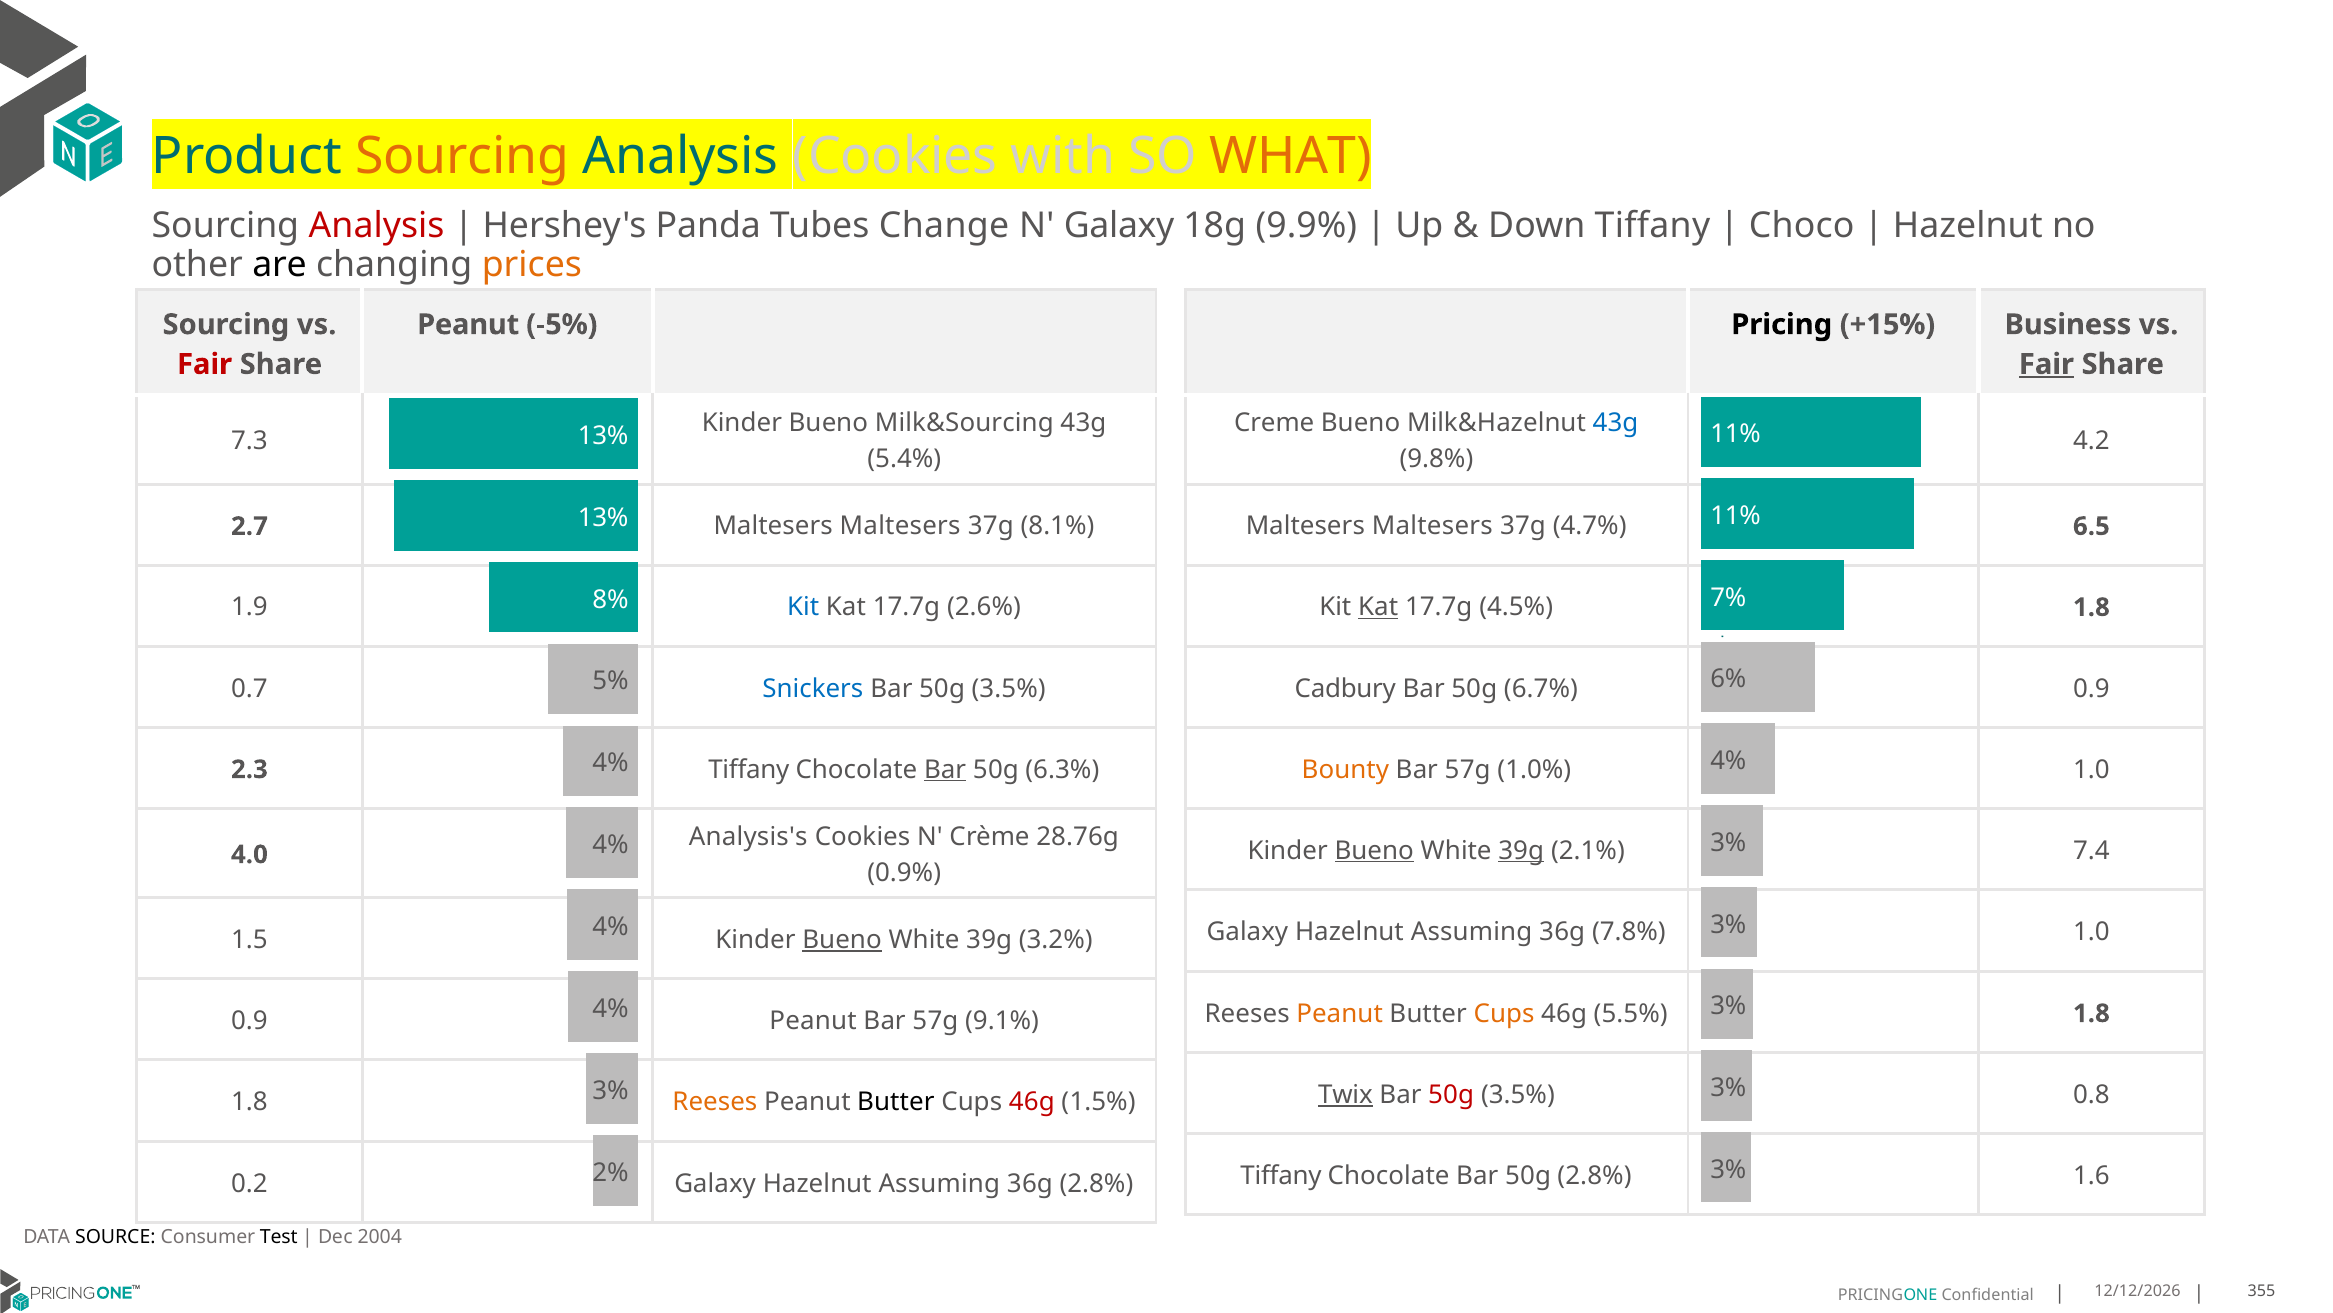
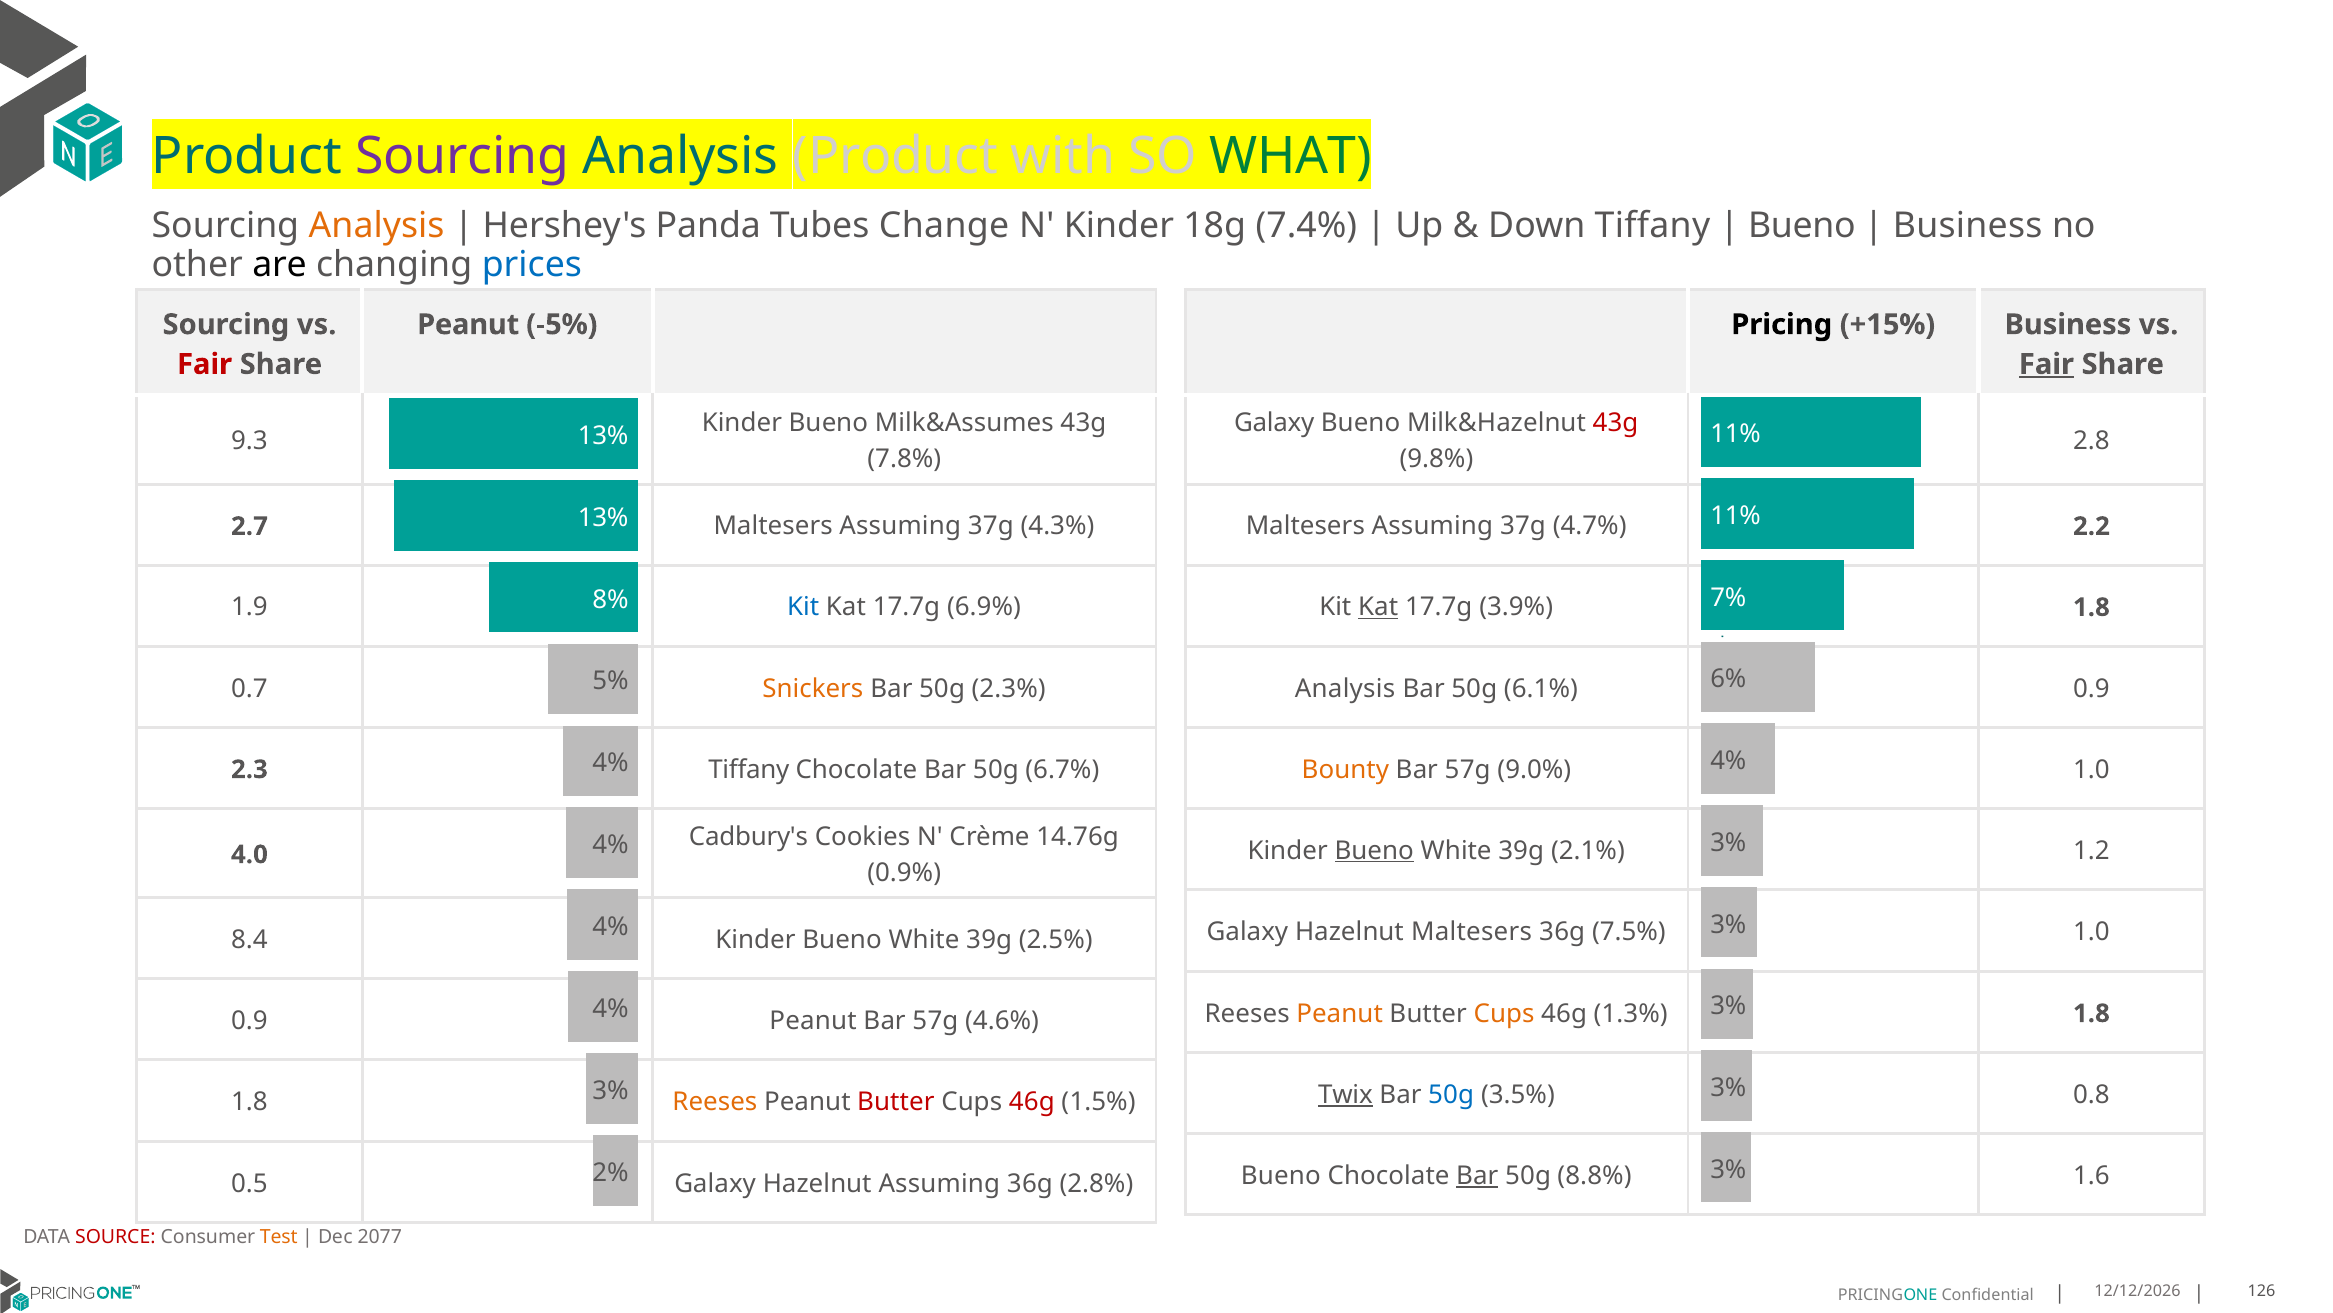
Sourcing colour: orange -> purple (462, 157)
Analysis Cookies: Cookies -> Product (895, 157)
WHAT colour: orange -> green (1291, 157)
Analysis colour: red -> orange (377, 226)
N Galaxy: Galaxy -> Kinder (1119, 226)
9.9%: 9.9% -> 7.4% (1306, 226)
Choco: Choco -> Bueno (1802, 226)
Hazelnut: Hazelnut -> Business (1968, 226)
prices colour: orange -> blue (532, 264)
Milk&Sourcing: Milk&Sourcing -> Milk&Assumes (964, 423)
Creme: Creme -> Galaxy (1274, 423)
43g colour: blue -> red (1616, 423)
7.3: 7.3 -> 9.3 (249, 441)
4.2: 4.2 -> 2.8 (2091, 441)
5.4%: 5.4% -> 7.8% (904, 459)
Maltesers: Maltesers -> Assuming (1432, 526)
6.5: 6.5 -> 2.2 (2091, 526)
2.7 Maltesers Maltesers: Maltesers -> Assuming (900, 526)
8.1%: 8.1% -> 4.3% (1058, 526)
2.6%: 2.6% -> 6.9% (984, 607)
4.5%: 4.5% -> 3.9% (1516, 607)
Snickers colour: blue -> orange (813, 688)
3.5%: 3.5% -> 2.3% (1009, 688)
Cadbury: Cadbury -> Analysis (1345, 688)
6.7%: 6.7% -> 6.1% (1541, 688)
1.0%: 1.0% -> 9.0% (1534, 769)
Bar underline: present -> none (945, 769)
6.3%: 6.3% -> 6.7% (1062, 769)
Analysis's: Analysis's -> Cadbury's (748, 836)
28.76g: 28.76g -> 14.76g (1078, 836)
39g underline: present -> none (1521, 850)
7.4: 7.4 -> 1.2 (2091, 850)
Assuming: Assuming -> Maltesers (1472, 931)
7.8%: 7.8% -> 7.5% (1629, 931)
1.5: 1.5 -> 8.4 (249, 939)
Bueno underline: present -> none (842, 939)
3.2%: 3.2% -> 2.5% (1056, 939)
5.5%: 5.5% -> 1.3% (1631, 1013)
9.1%: 9.1% -> 4.6% (1002, 1020)
50g colour: red -> blue (1451, 1094)
Butter colour: black -> red (896, 1102)
Tiffany: Tiffany -> Bueno (1281, 1175)
Bar underline: none -> present (1477, 1175)
50g 2.8%: 2.8% -> 8.8% (1595, 1175)
0.2: 0.2 -> 0.5 (249, 1183)
SOURCE colour: black -> red (115, 1236)
Test colour: black -> orange (279, 1236)
2004: 2004 -> 2077 (380, 1236)
355: 355 -> 126 (2262, 1290)
